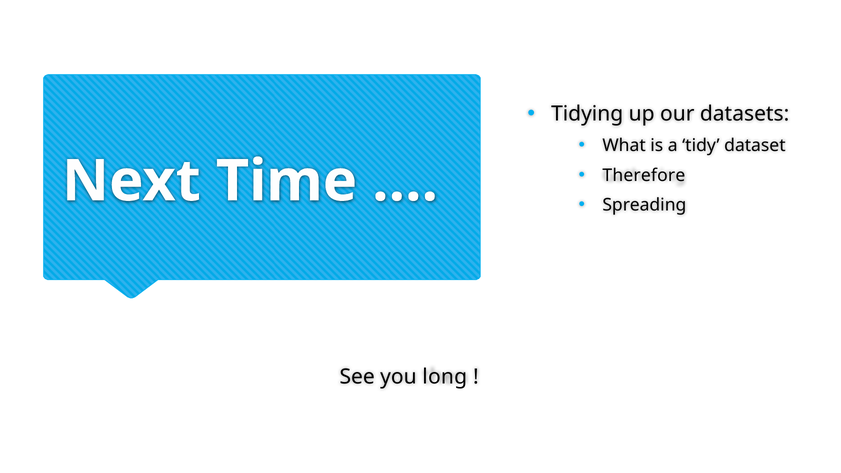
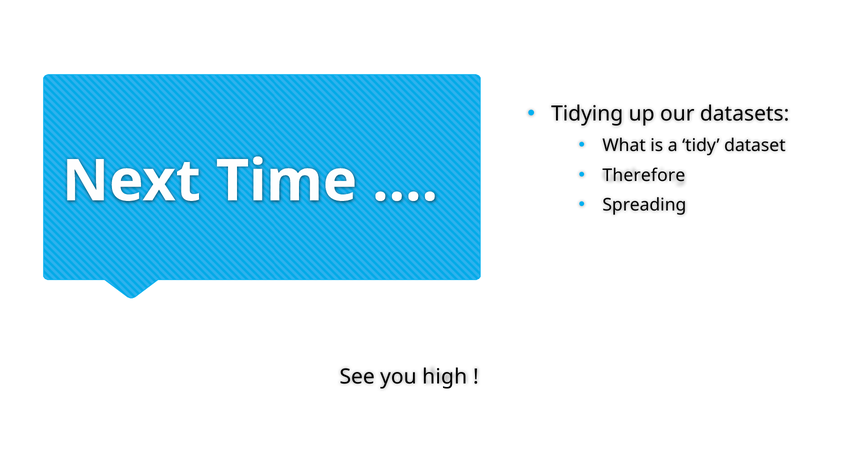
long: long -> high (445, 377)
